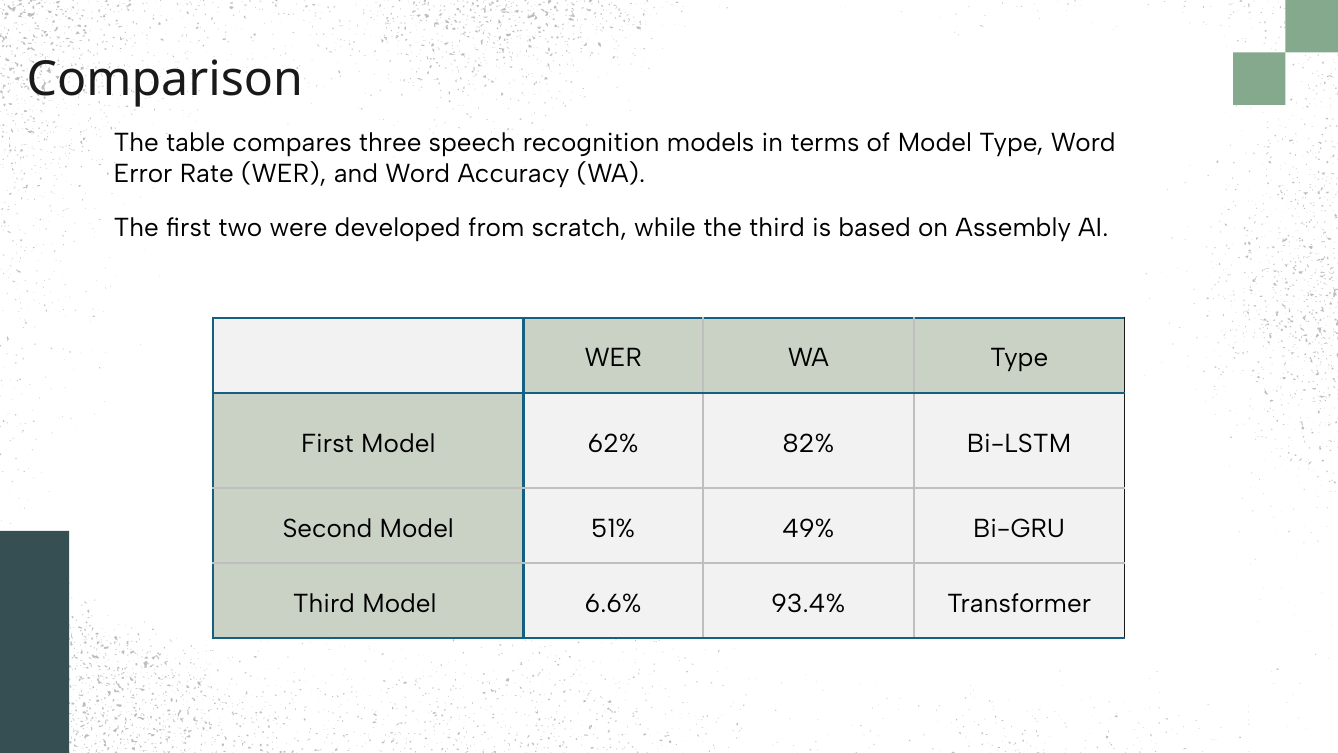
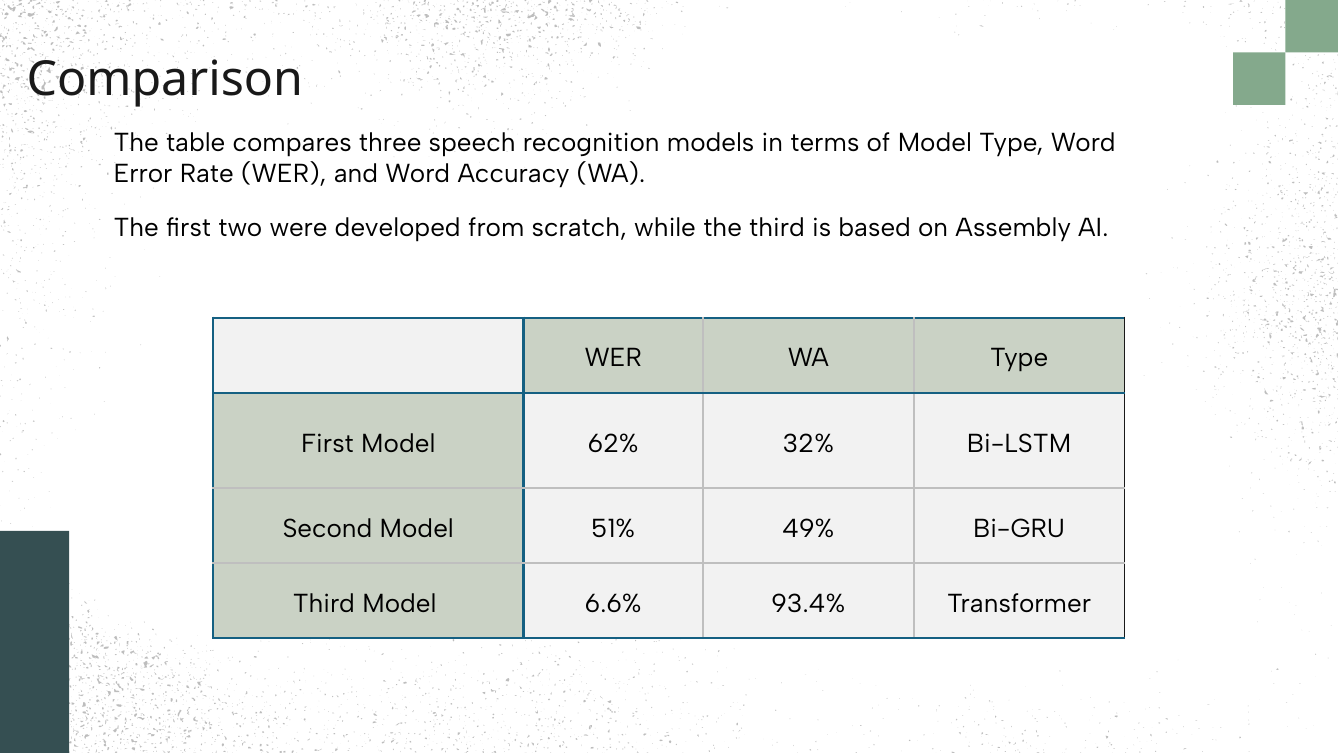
82%: 82% -> 32% (808, 443)
